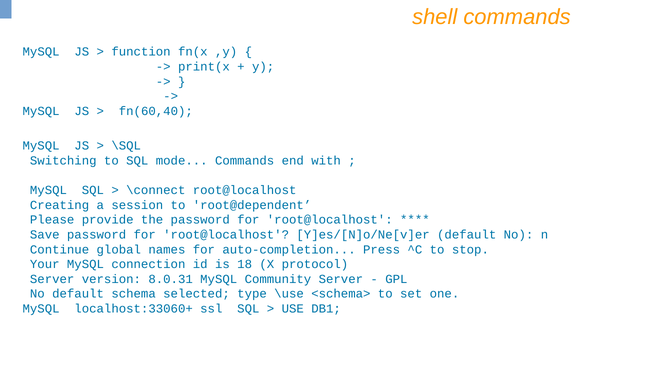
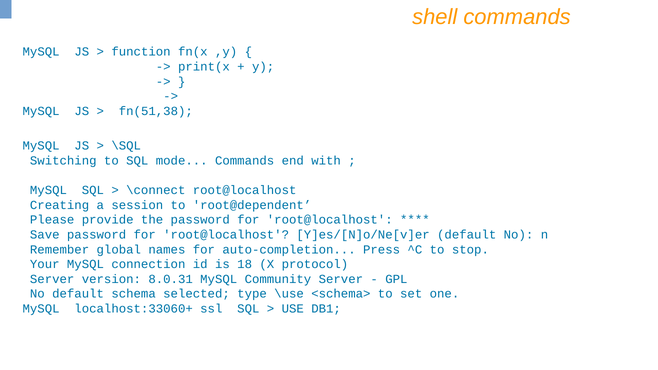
fn(60,40: fn(60,40 -> fn(51,38 (156, 111)
Continue: Continue -> Remember (60, 250)
